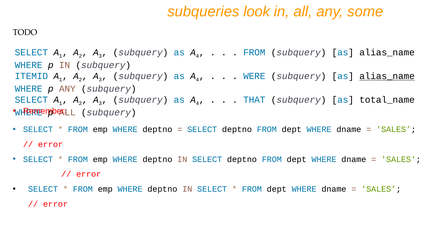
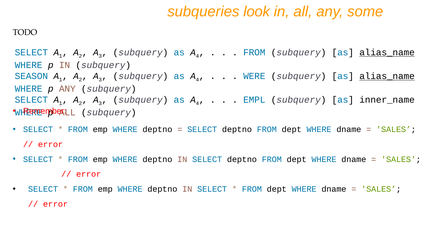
alias_name underline: none -> present (387, 52)
ITEMID: ITEMID -> SEASON (31, 76)
THAT: THAT -> EMPL (254, 100)
total_name: total_name -> inner_name (387, 100)
